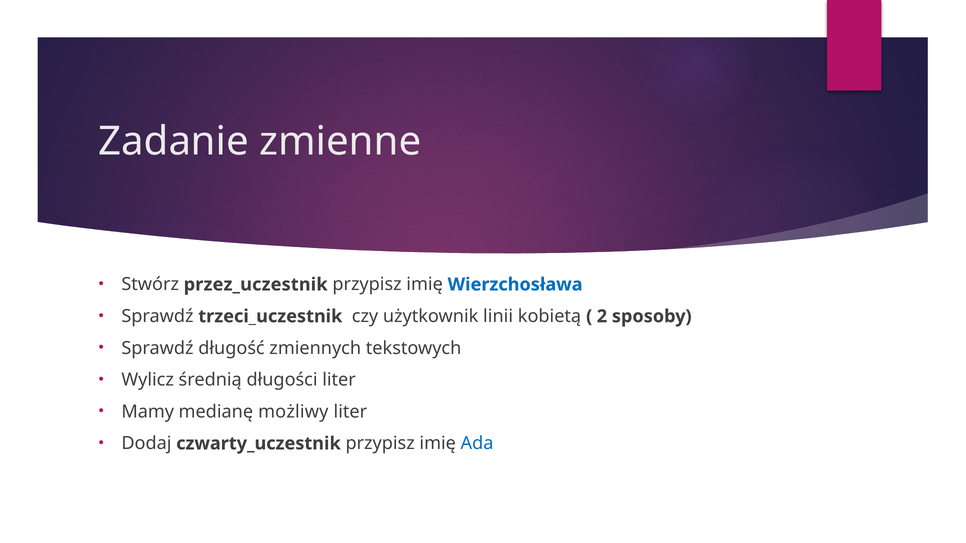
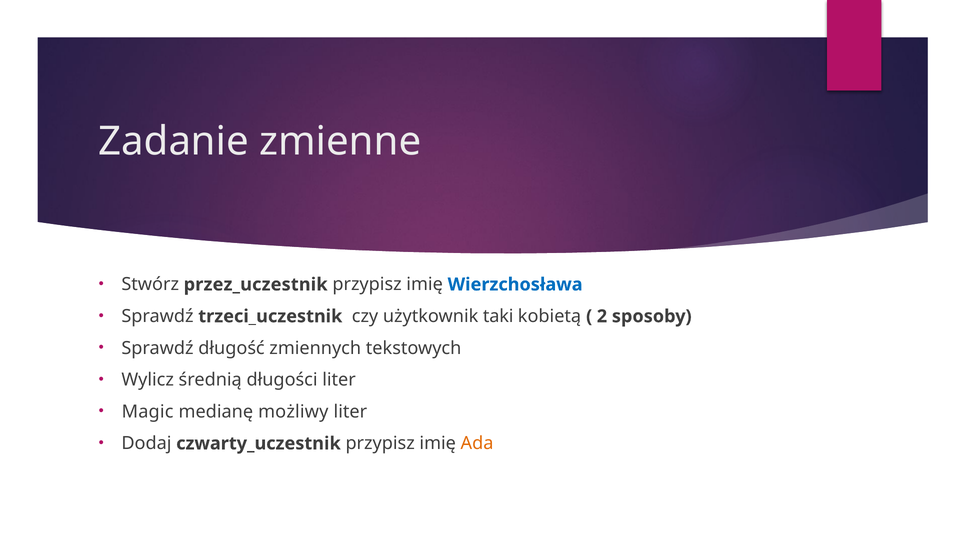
linii: linii -> taki (498, 317)
Mamy: Mamy -> Magic (148, 412)
Ada colour: blue -> orange (477, 444)
